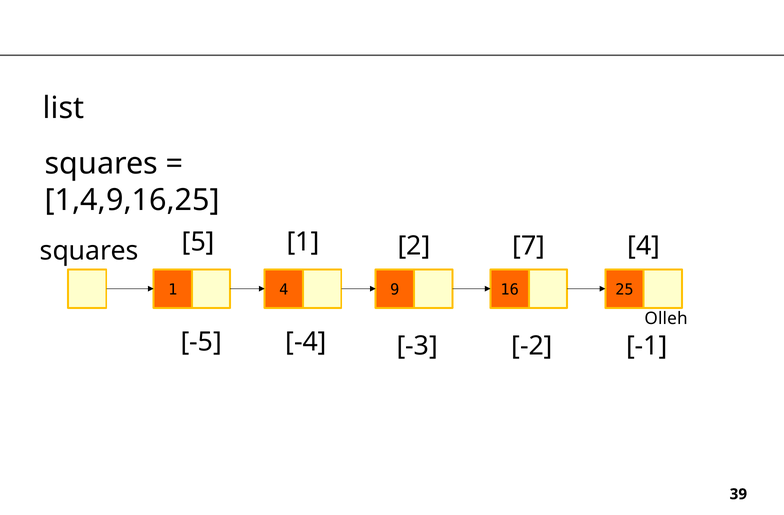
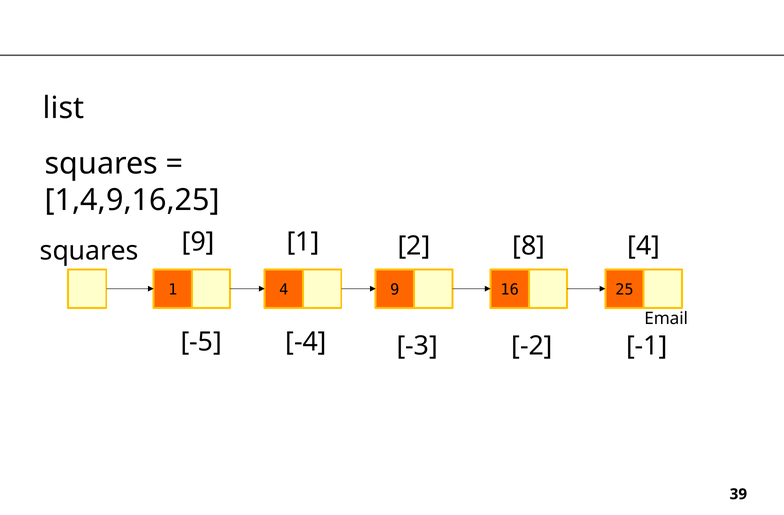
5: 5 -> 9 (198, 242)
7: 7 -> 8 (529, 246)
Olleh: Olleh -> Email (666, 319)
